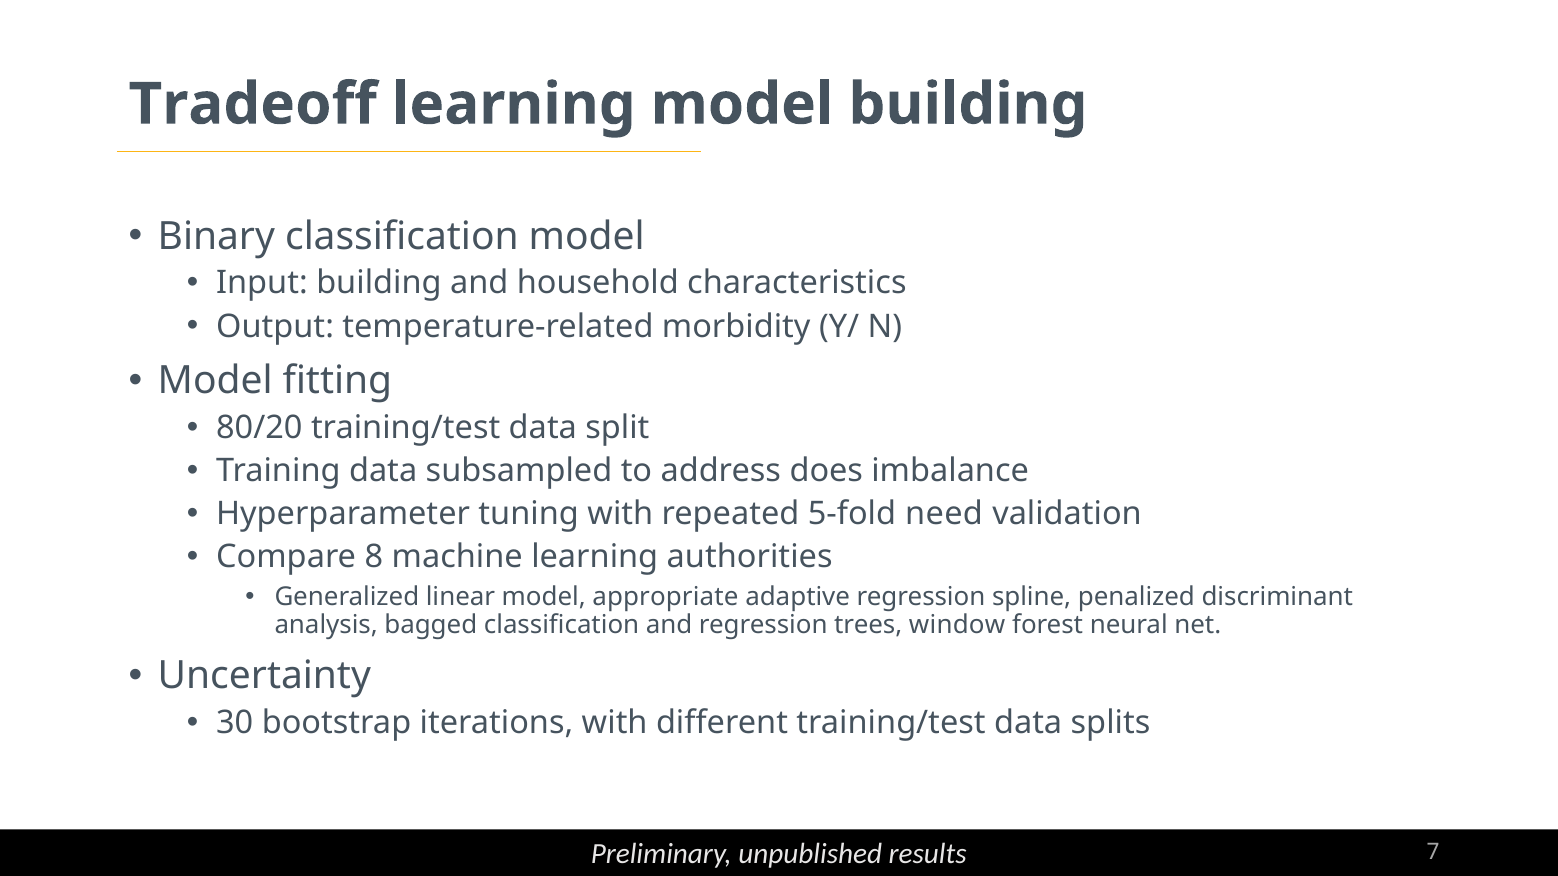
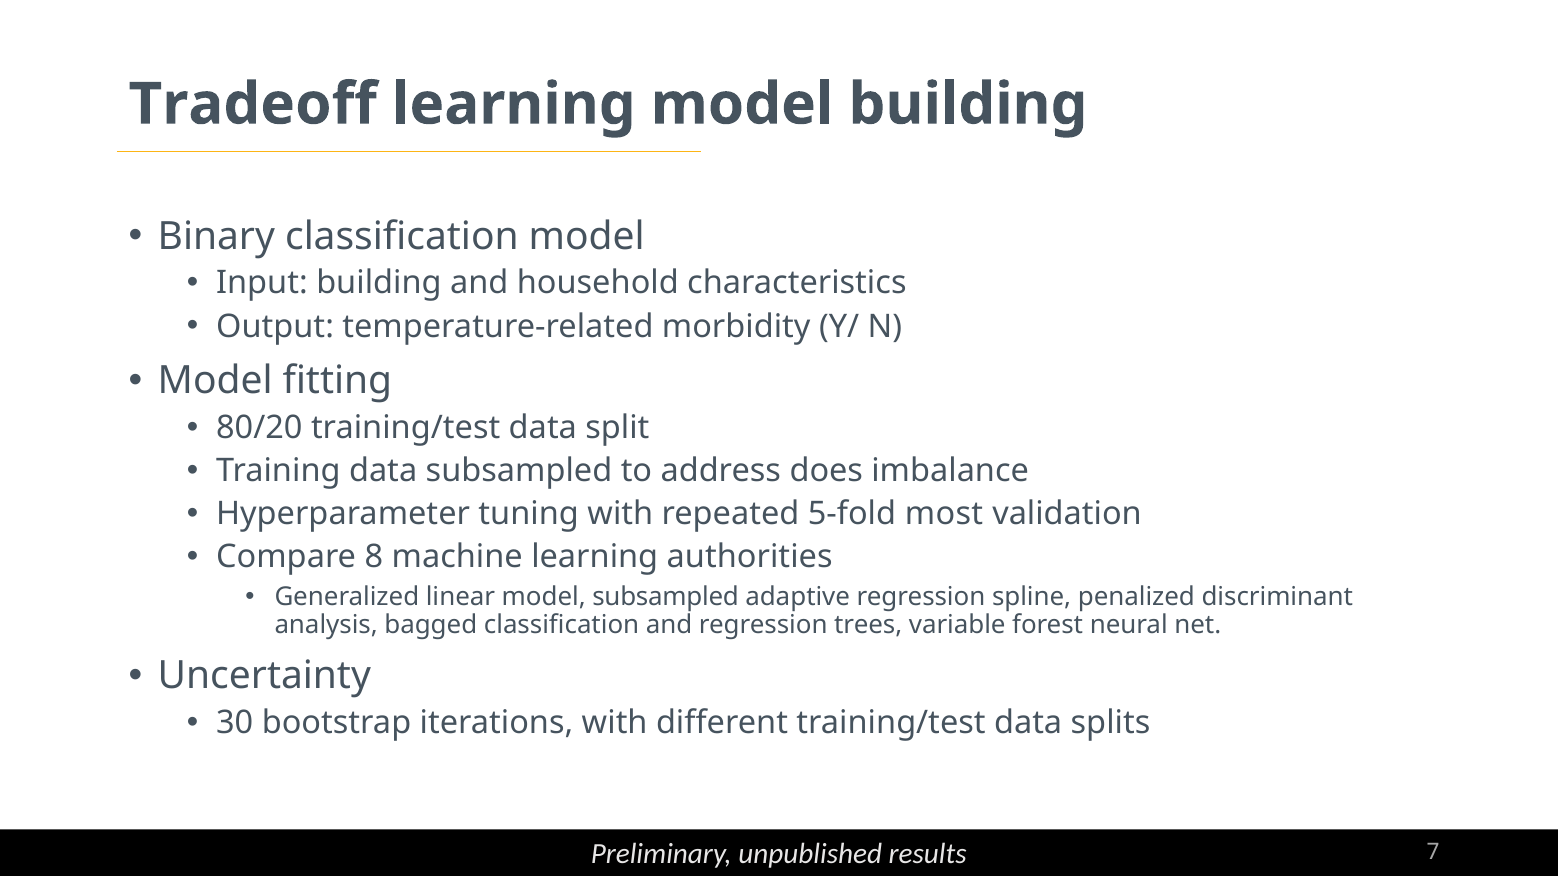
need: need -> most (944, 514)
model appropriate: appropriate -> subsampled (666, 597)
window: window -> variable (957, 625)
